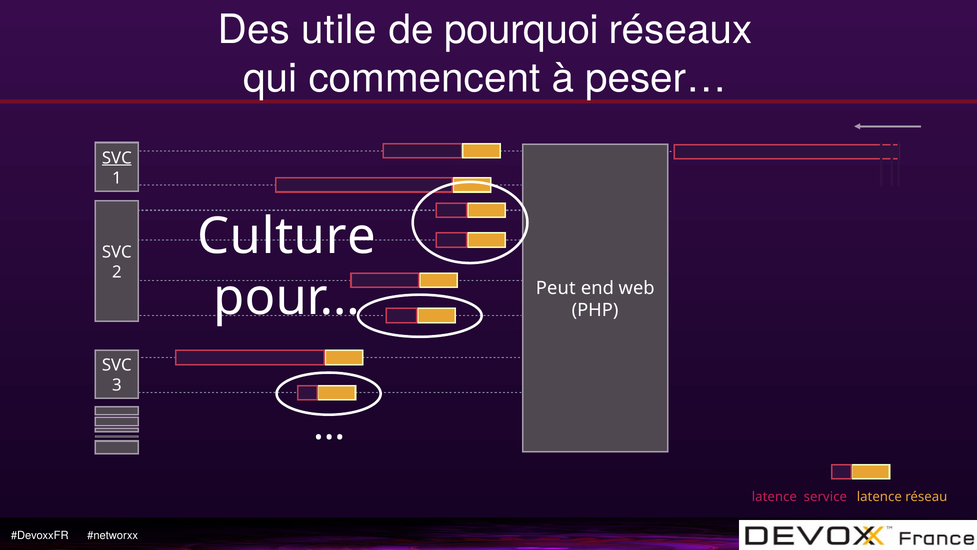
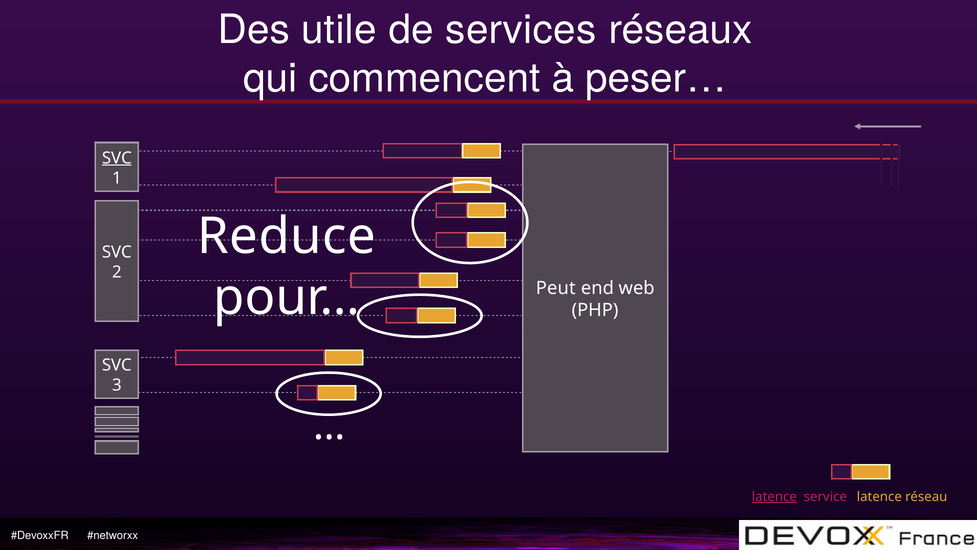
pourquoi: pourquoi -> services (521, 30)
Culture: Culture -> Reduce (287, 236)
latence underline: none -> present (774, 497)
